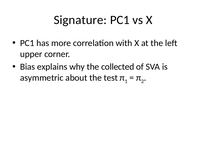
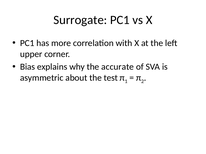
Signature: Signature -> Surrogate (80, 20)
collected: collected -> accurate (118, 67)
